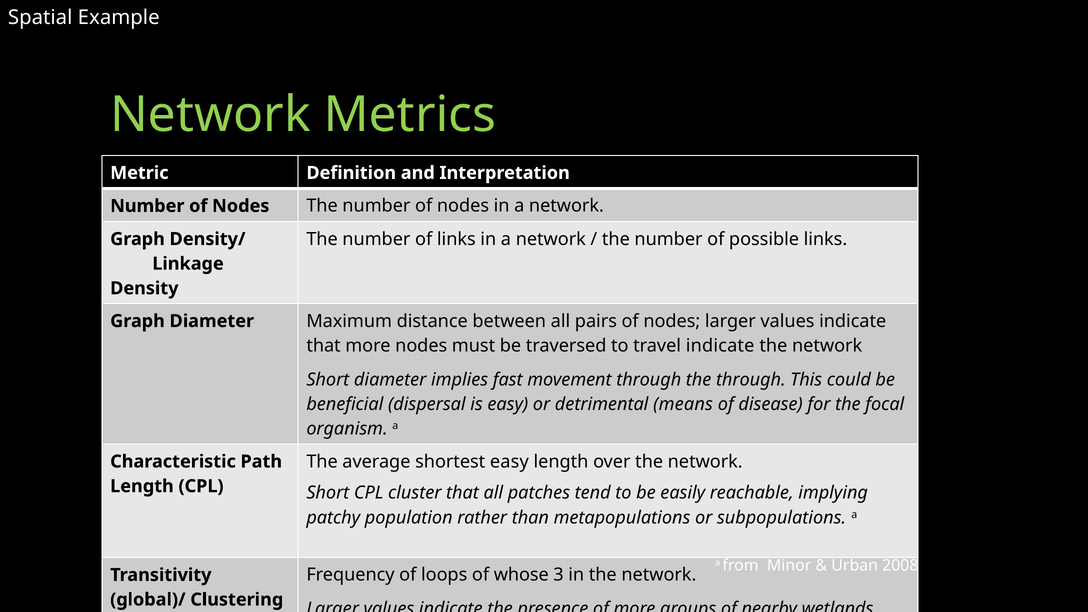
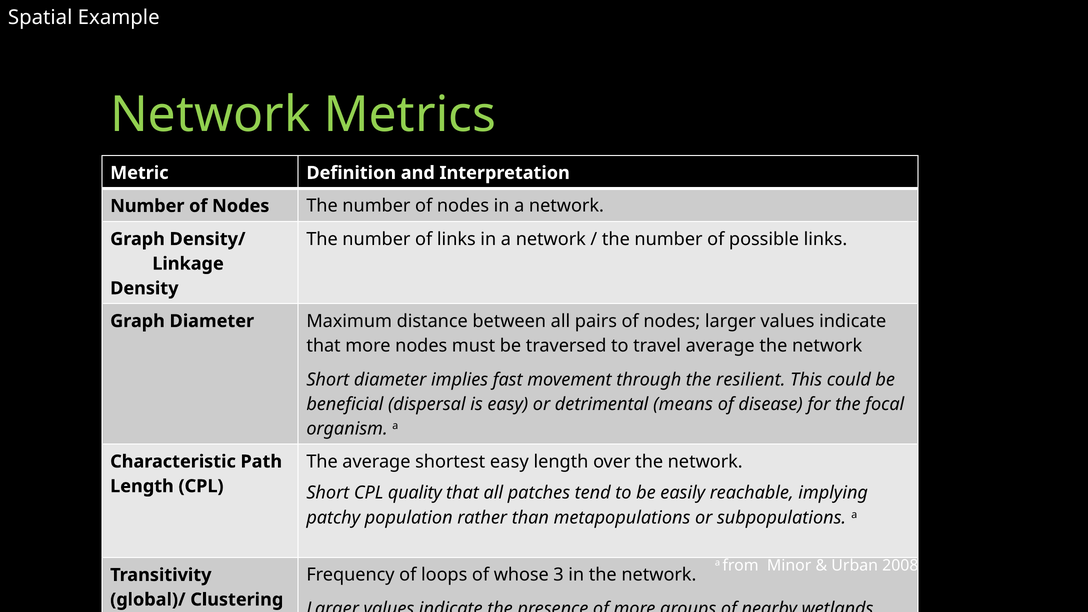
travel indicate: indicate -> average (720, 346)
the through: through -> resilient (751, 380)
cluster: cluster -> quality (415, 493)
